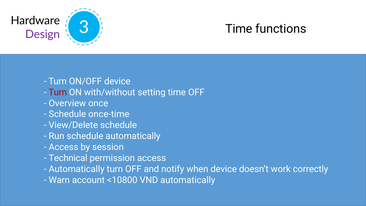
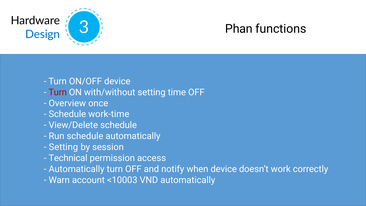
Time: Time -> Phan (239, 29)
Design colour: purple -> blue (43, 34)
once-time: once-time -> work-time (109, 114)
Access: Access -> Setting (63, 147)
<10800: <10800 -> <10003 (122, 180)
